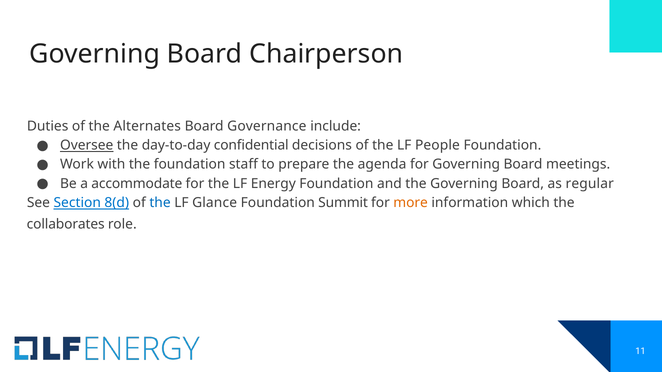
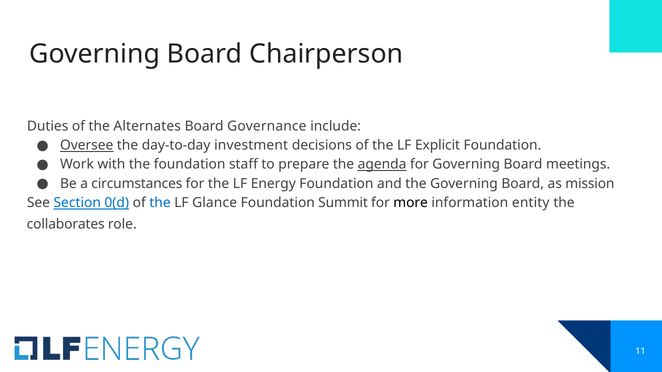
confidential: confidential -> investment (251, 146)
People: People -> Explicit (438, 146)
agenda underline: none -> present (382, 165)
accommodate: accommodate -> circumstances (137, 184)
regular: regular -> mission (590, 184)
8(d: 8(d -> 0(d (117, 203)
more colour: orange -> black (411, 203)
which: which -> entity (531, 203)
